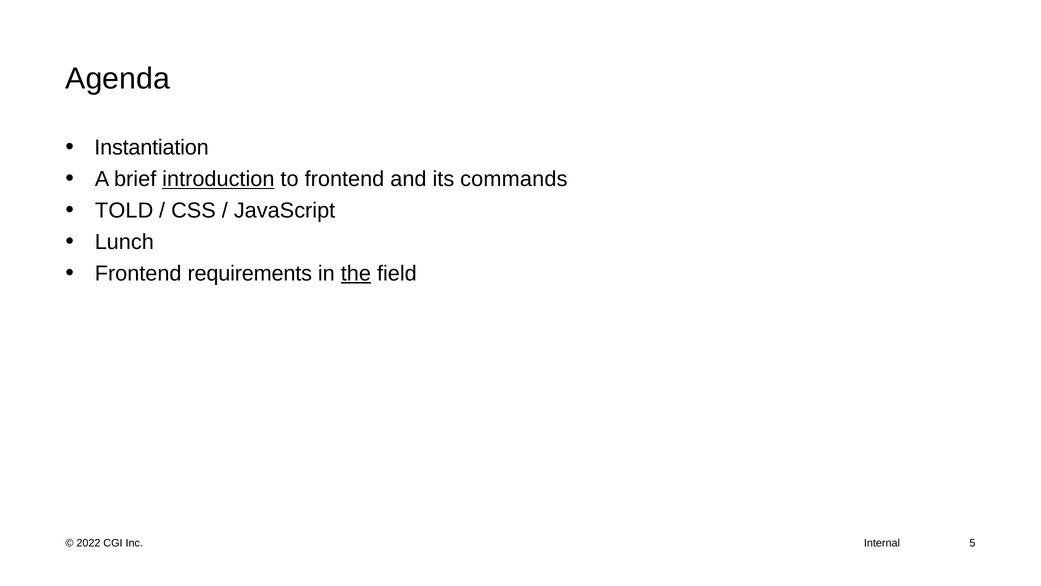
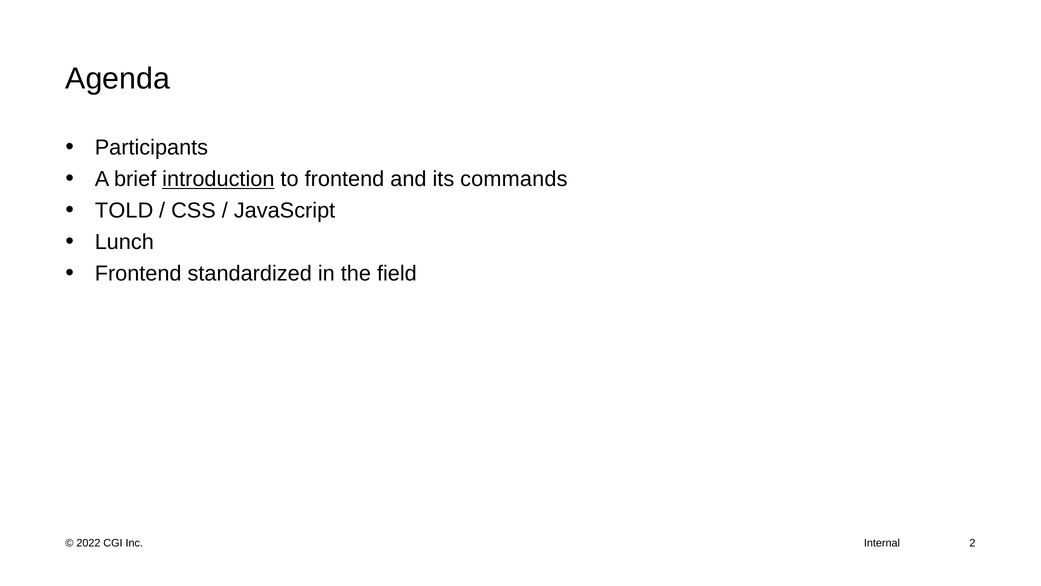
Instantiation: Instantiation -> Participants (151, 148)
requirements: requirements -> standardized (250, 273)
the underline: present -> none (356, 273)
5: 5 -> 2 (972, 543)
